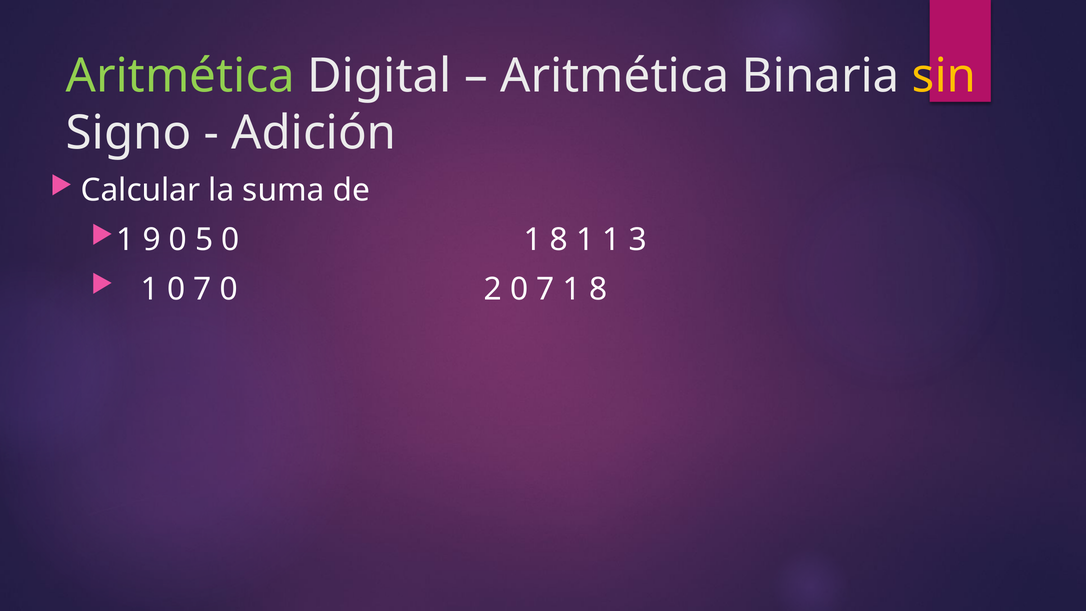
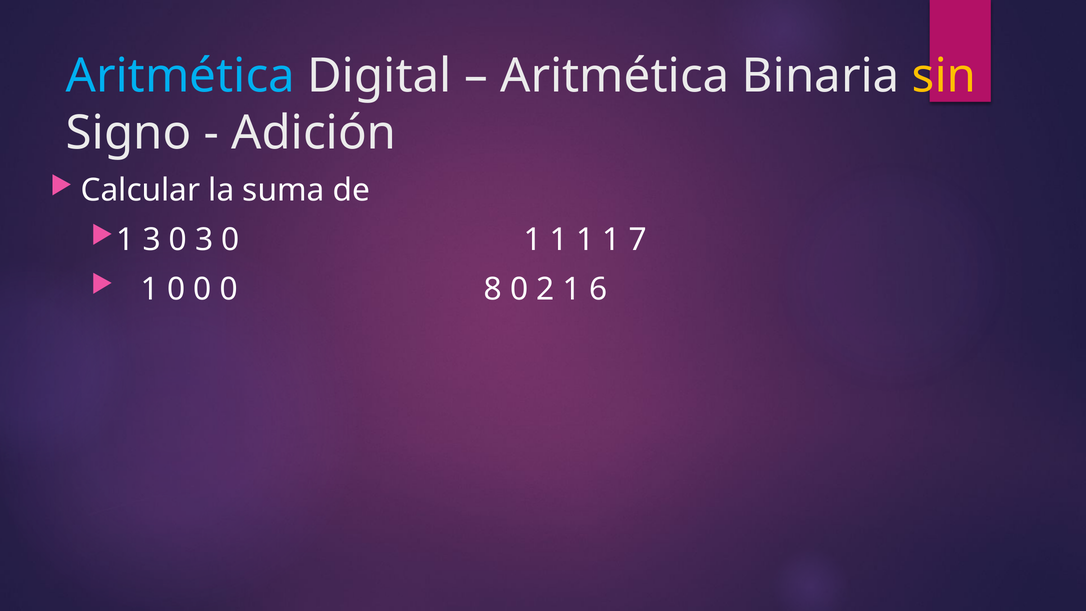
Aritmética colour: light green -> light blue (180, 76)
1 9: 9 -> 3 (152, 240)
0 5: 5 -> 3 (204, 240)
0 1 8: 8 -> 1 (559, 240)
3: 3 -> 7 (638, 240)
1 0 7: 7 -> 0 (202, 289)
2: 2 -> 8 (493, 289)
7: 7 -> 2 (545, 289)
8: 8 -> 6 (598, 289)
